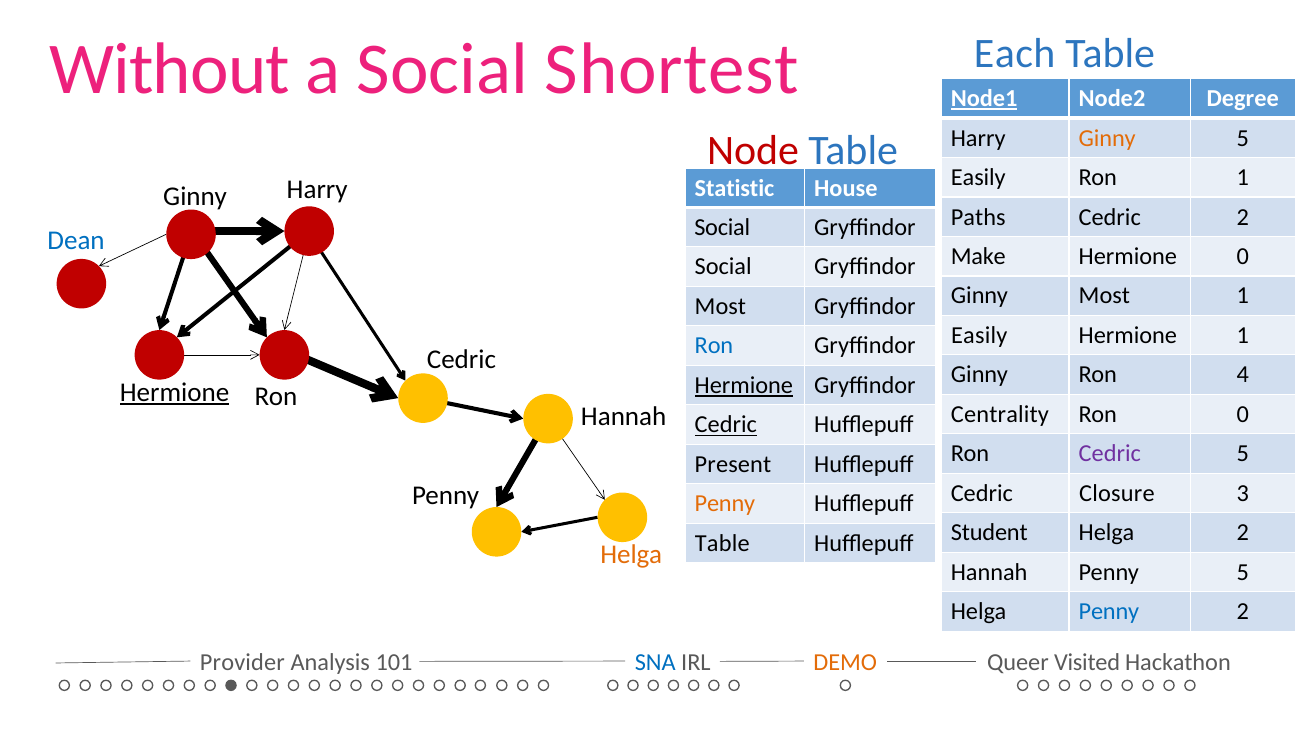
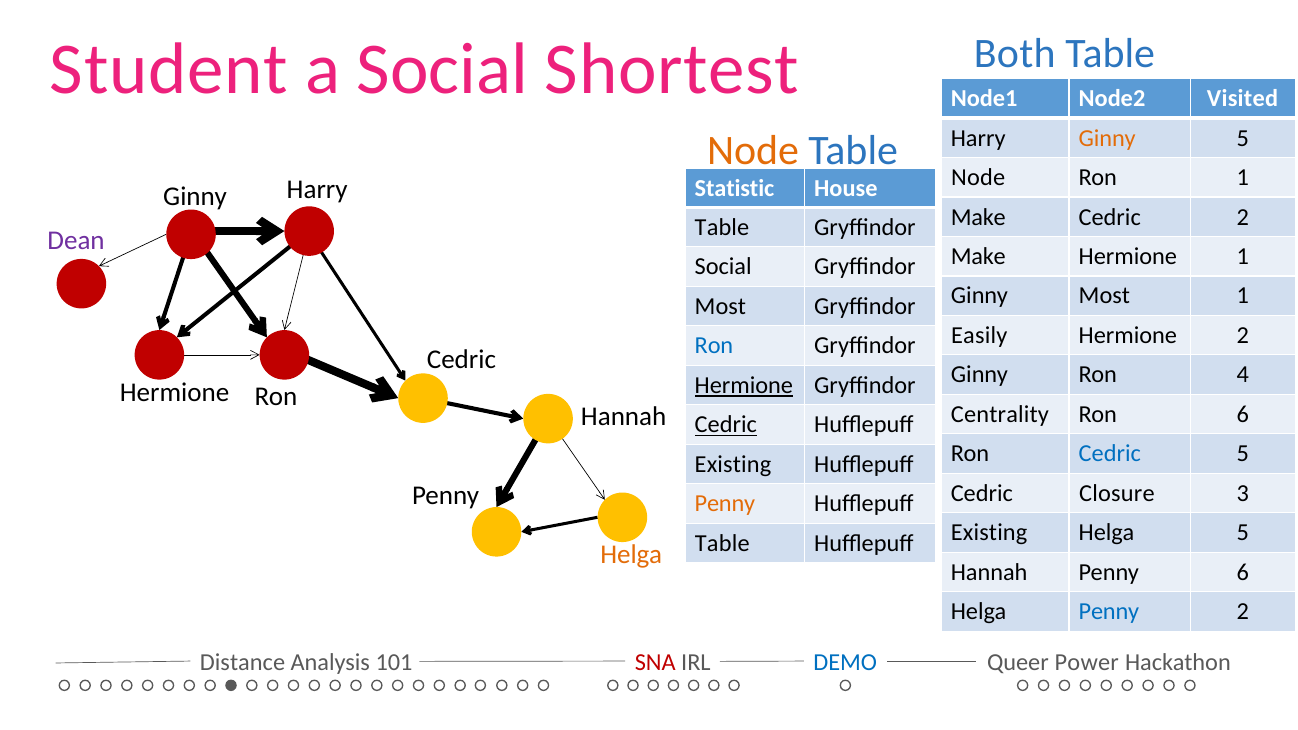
Each: Each -> Both (1015, 54)
Without: Without -> Student (169, 69)
Node1 underline: present -> none (984, 99)
Degree: Degree -> Visited (1243, 99)
Node colour: red -> orange (753, 150)
Easily: Easily -> Node (978, 178)
Paths: Paths -> Make (978, 217)
Social: Social -> Table (722, 227)
Dean colour: blue -> purple (76, 241)
Hermione 0: 0 -> 1 (1243, 257)
Hermione 1: 1 -> 2 (1243, 335)
Hermione underline: present -> none (175, 393)
Ron 0: 0 -> 6 (1243, 414)
Cedric colour: purple -> blue (1110, 454)
Present: Present -> Existing (733, 464)
Student: Student -> Existing (989, 533)
Helga 2: 2 -> 5 (1243, 533)
Penny 5: 5 -> 6 (1243, 572)
Provider: Provider -> Distance (242, 663)
SNA colour: blue -> red (655, 663)
DEMO colour: orange -> blue (845, 663)
Visited: Visited -> Power (1087, 663)
